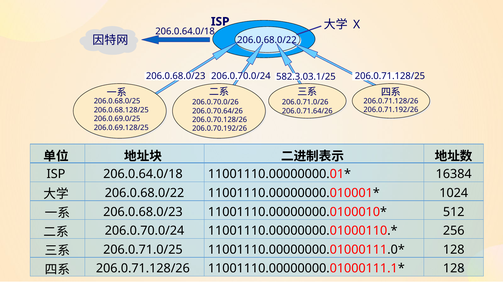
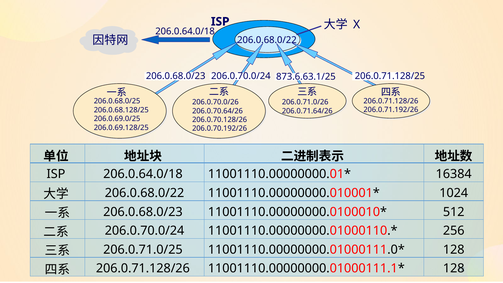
582.3.03.1/25: 582.3.03.1/25 -> 873.6.63.1/25 (306, 77)
